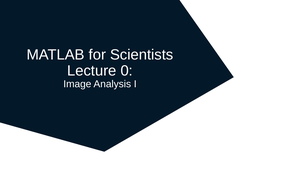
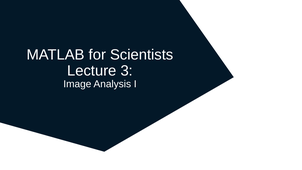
0: 0 -> 3 (127, 71)
